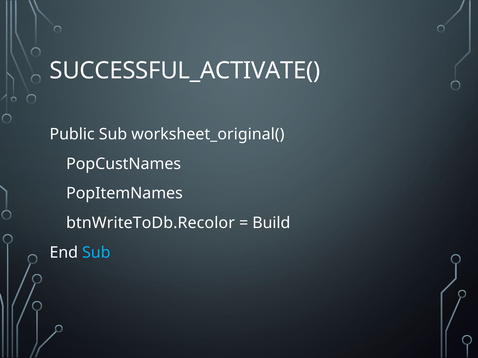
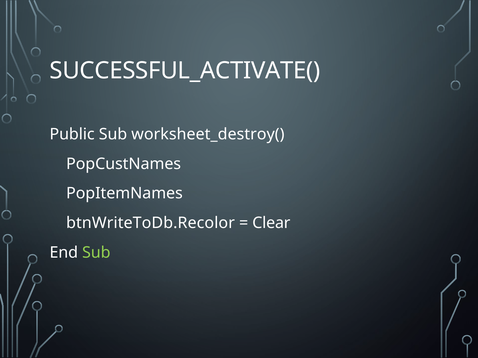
worksheet_original(: worksheet_original( -> worksheet_destroy( (208, 134)
Build: Build -> Clear (271, 223)
Sub colour: light blue -> light green (96, 253)
